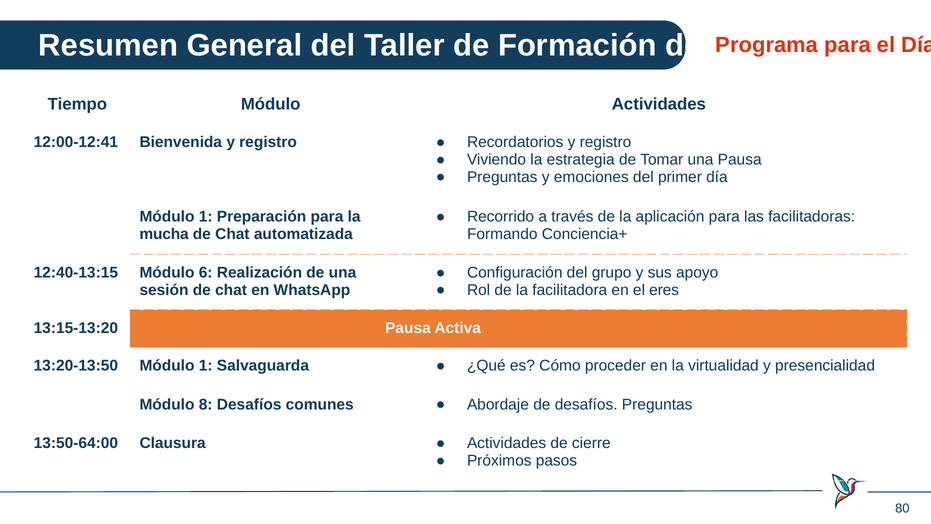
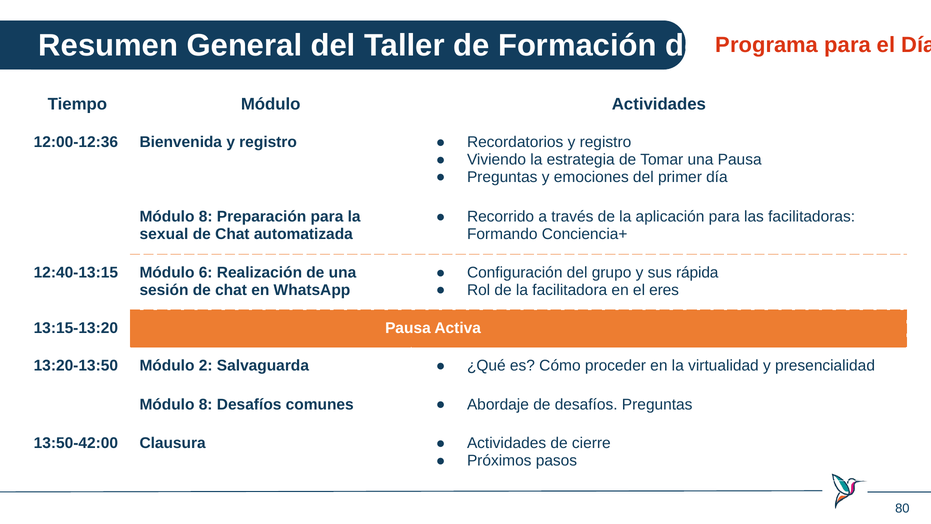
12:00-12:41: 12:00-12:41 -> 12:00-12:36 (76, 142)
1: 1 -> 8 (206, 217)
mucha: mucha -> sexual (164, 234)
apoyo: apoyo -> rápida (697, 272)
13:20-13:50 Módulo 1: 1 -> 2 (206, 365)
13:50-64:00: 13:50-64:00 -> 13:50-42:00 (76, 443)
